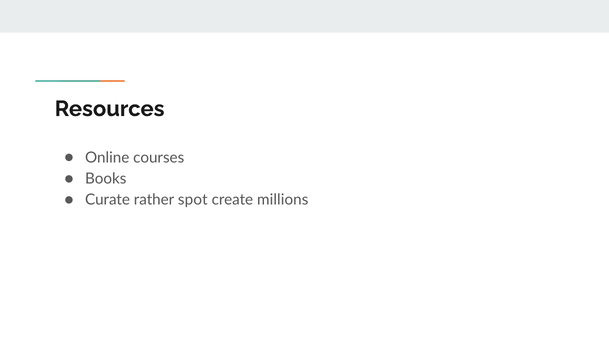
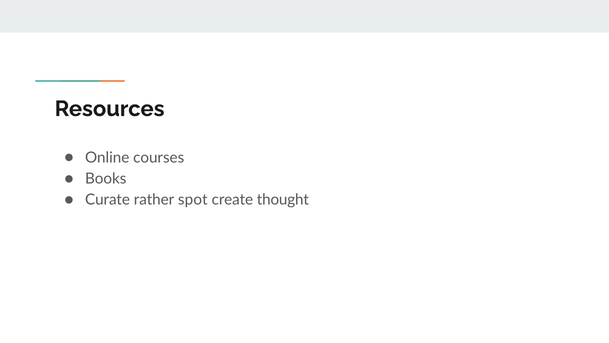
millions: millions -> thought (283, 199)
